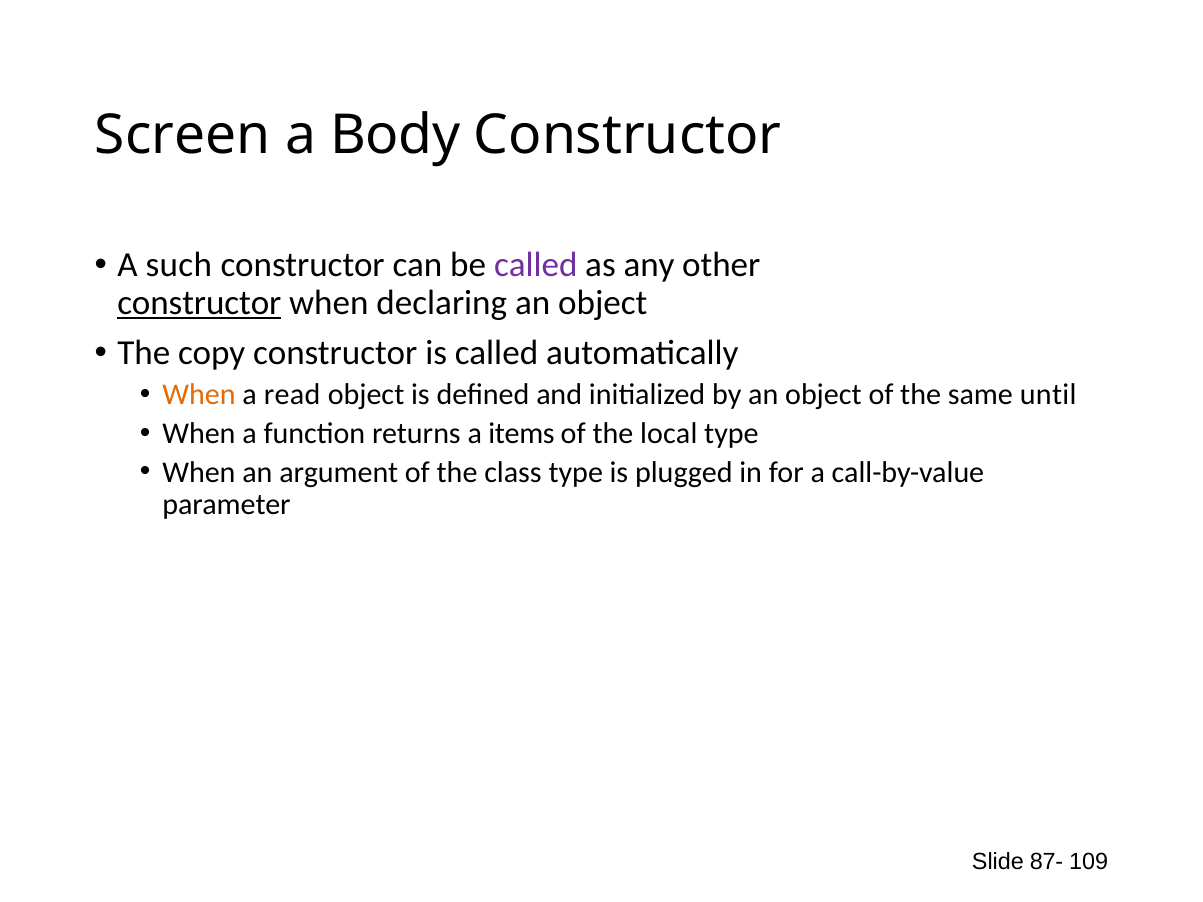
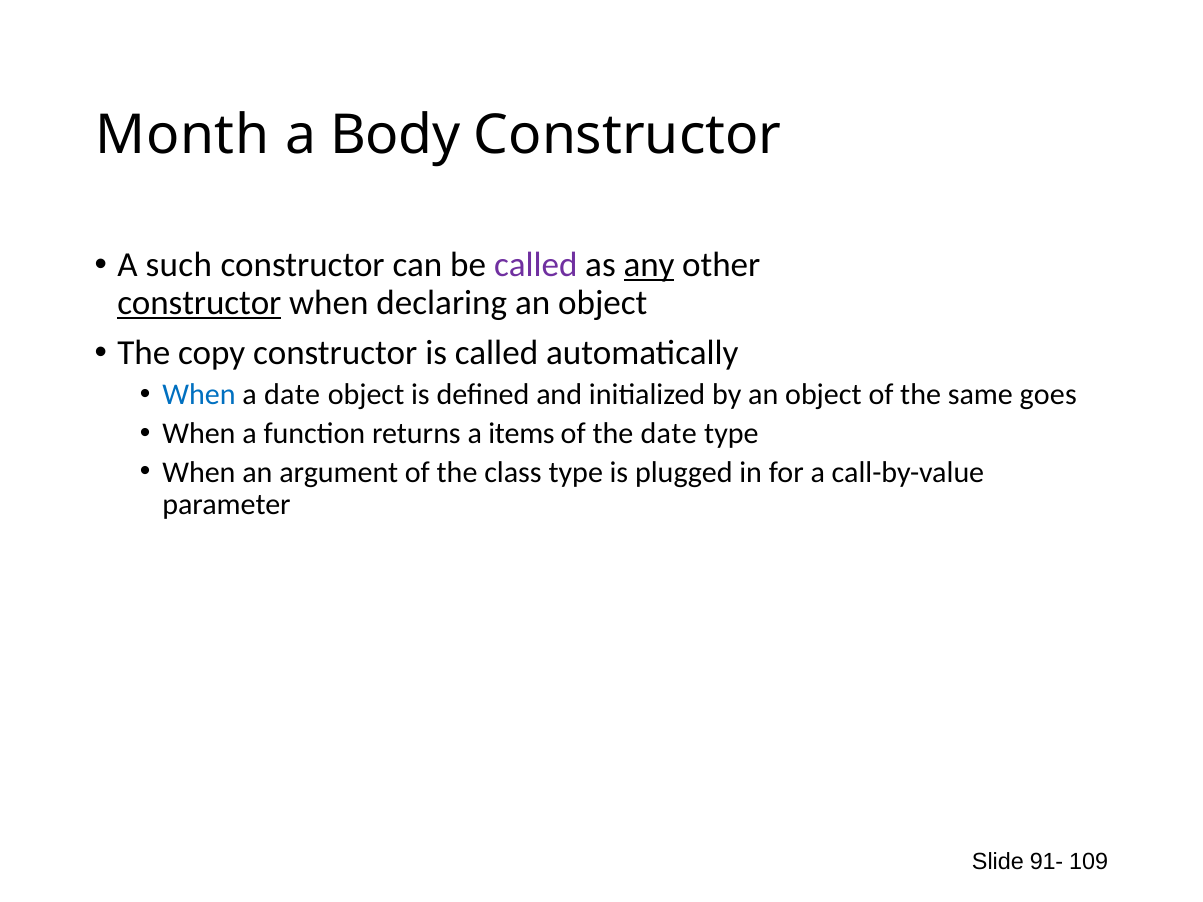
Screen: Screen -> Month (183, 135)
any underline: none -> present (649, 265)
When colour: orange -> blue (199, 395)
a read: read -> date (292, 395)
until: until -> goes (1048, 395)
the local: local -> date (669, 433)
87-: 87- -> 91- (1047, 862)
